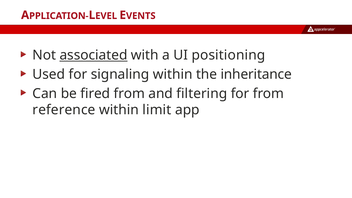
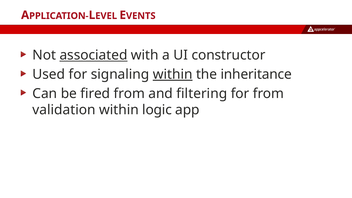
positioning: positioning -> constructor (228, 55)
within underline: none -> present (173, 74)
reference: reference -> validation (64, 110)
limit: limit -> logic (157, 110)
